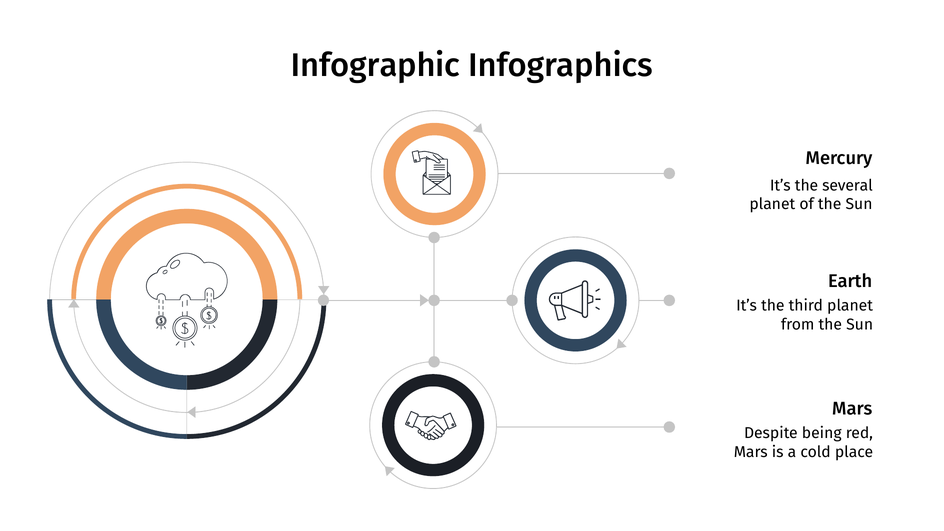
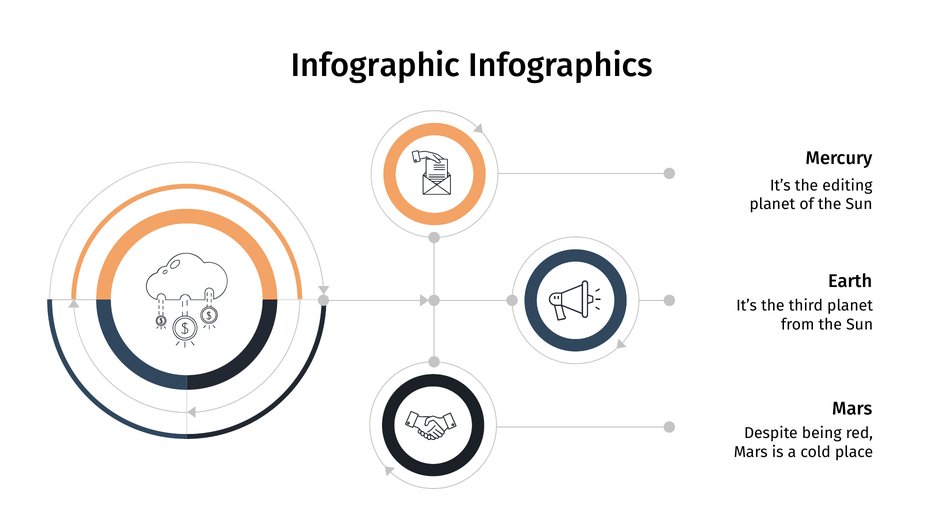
several: several -> editing (847, 185)
